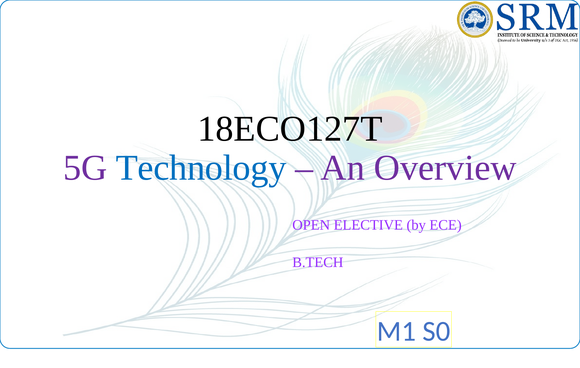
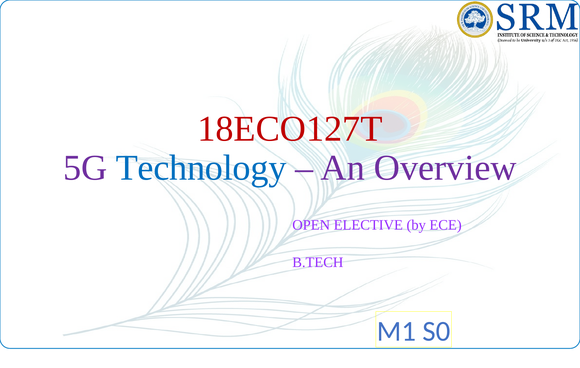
18ECO127T colour: black -> red (290, 129)
